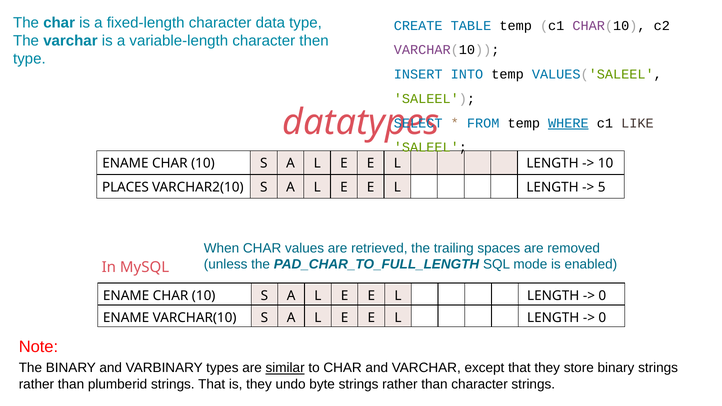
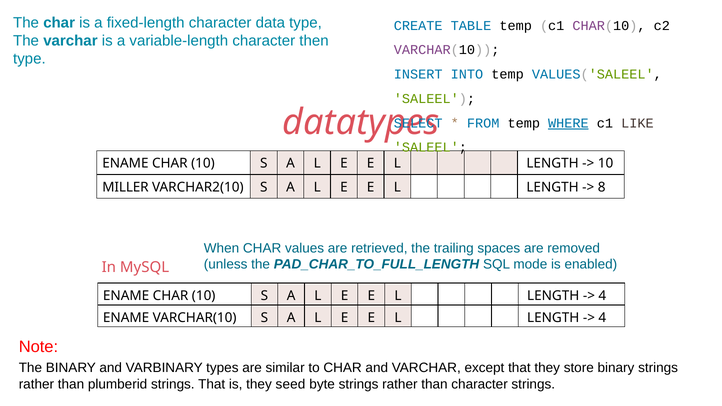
PLACES: PLACES -> MILLER (125, 187)
5: 5 -> 8 (602, 187)
0: 0 -> 4 (602, 296)
0: 0 -> 4 (602, 318)
similar underline: present -> none (285, 368)
undo: undo -> seed (290, 384)
